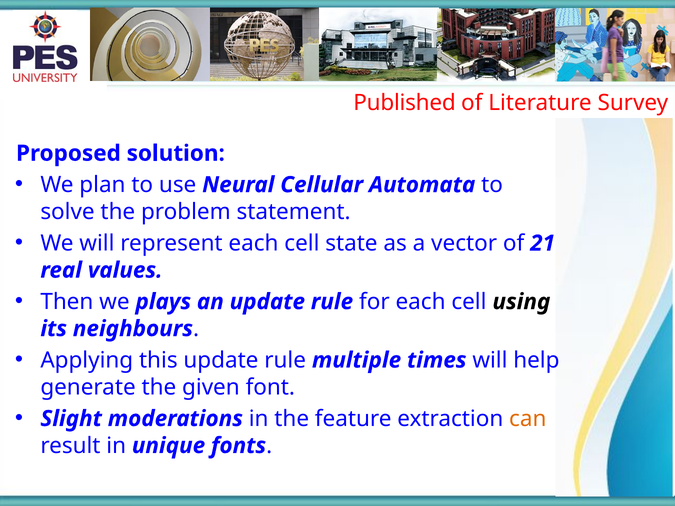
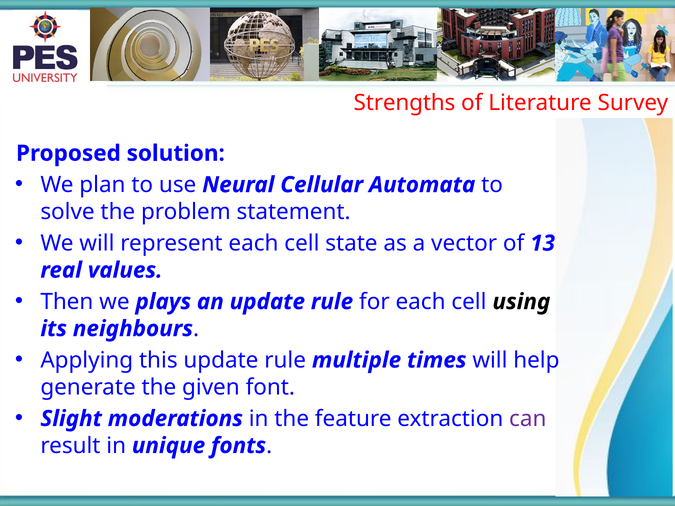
Published: Published -> Strengths (404, 103)
21: 21 -> 13 (543, 243)
can colour: orange -> purple (528, 419)
